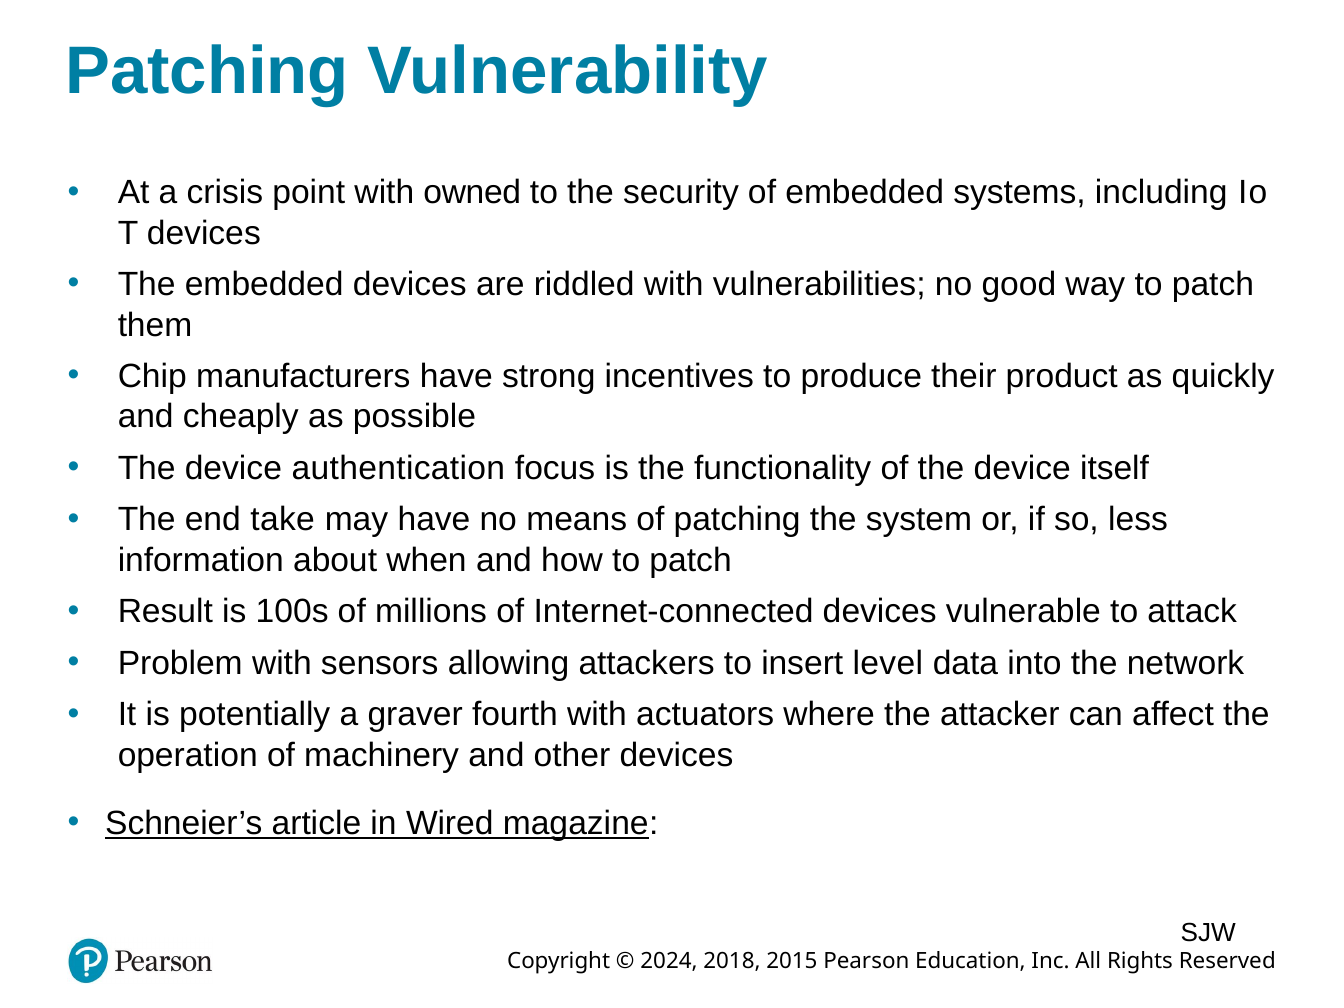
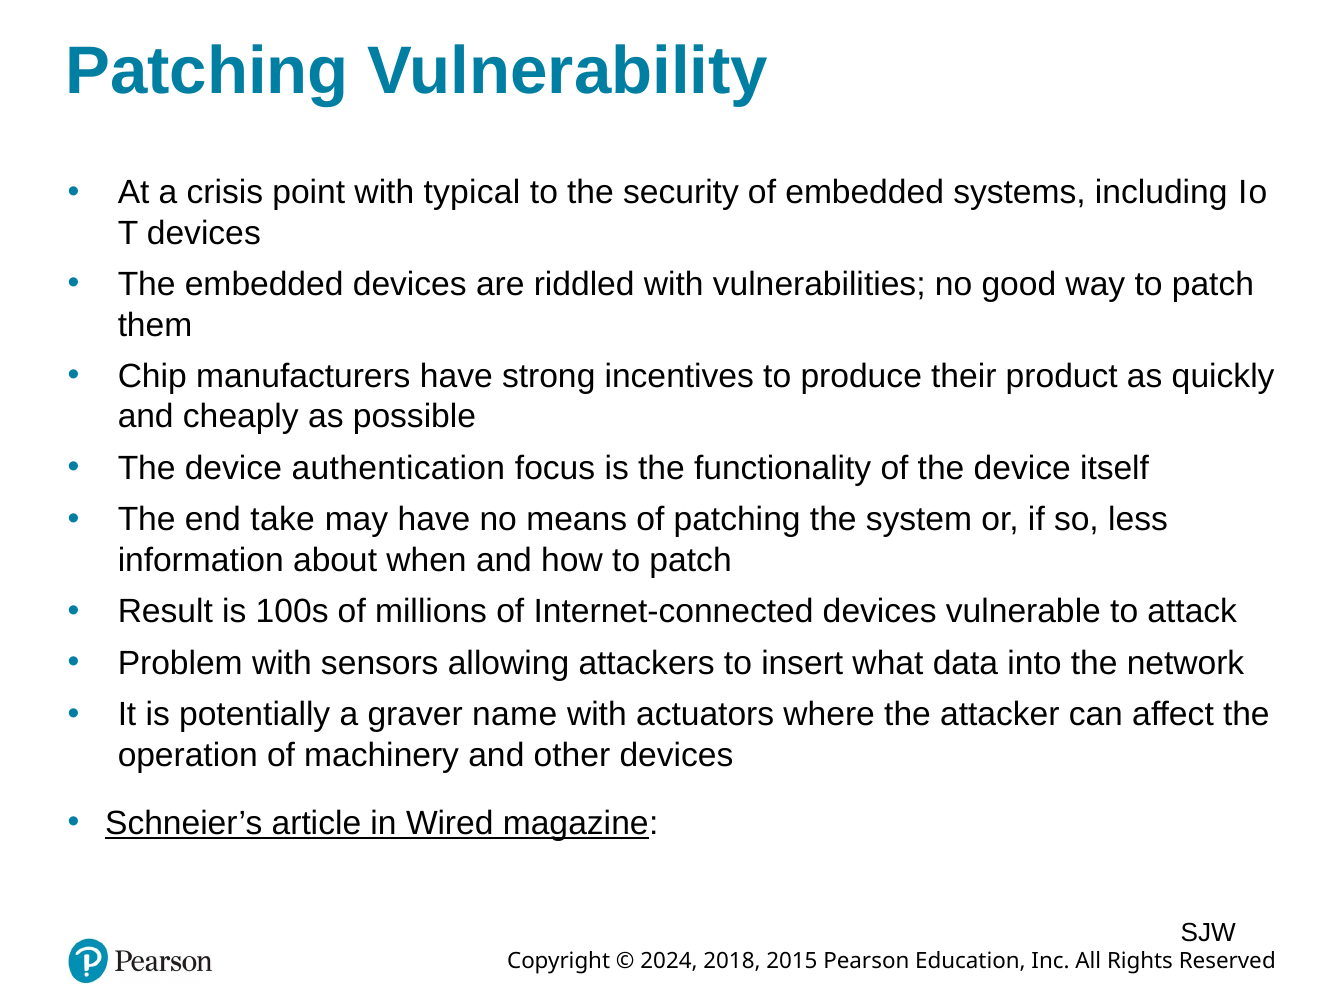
owned: owned -> typical (472, 193)
level: level -> what (888, 663)
fourth: fourth -> name (515, 715)
